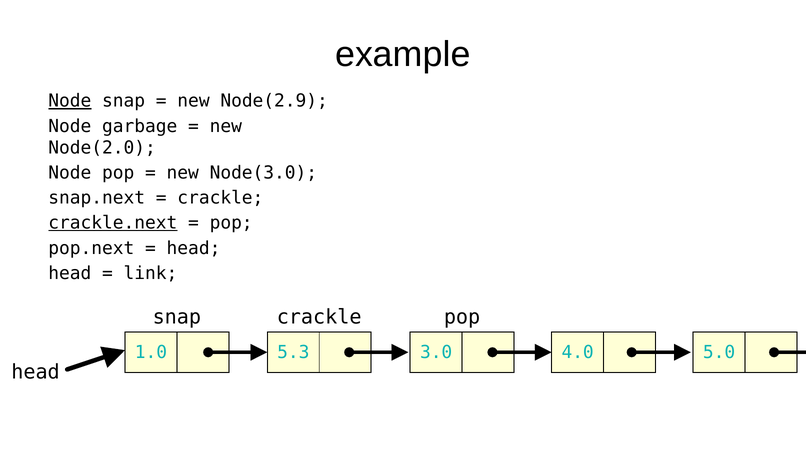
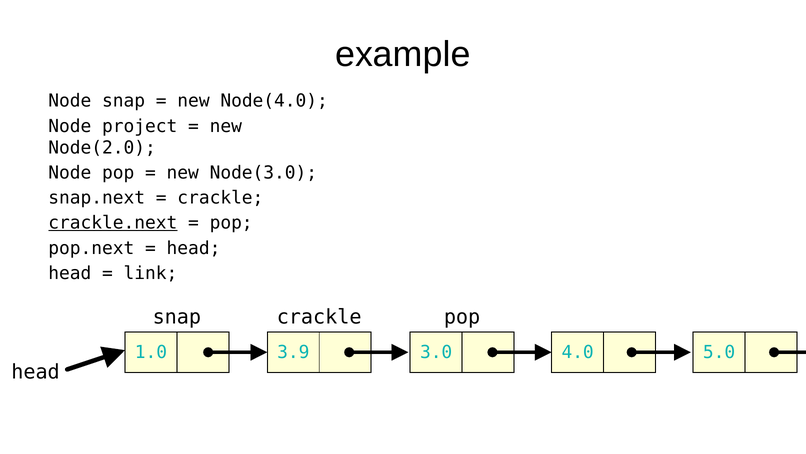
Node underline: present -> none (70, 101)
Node(2.9: Node(2.9 -> Node(4.0 (274, 101)
garbage: garbage -> project (140, 126)
5.3: 5.3 -> 3.9 (293, 352)
